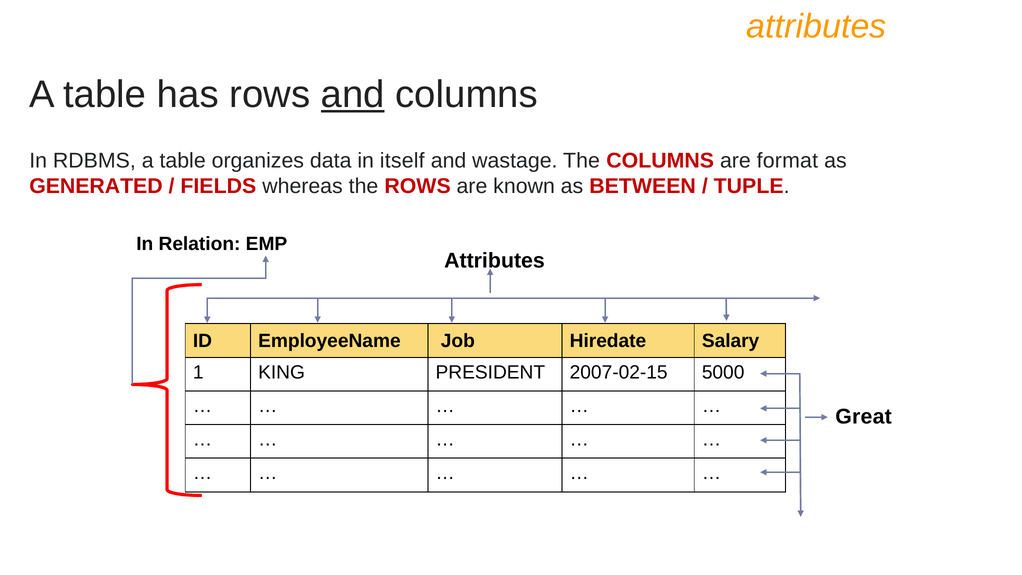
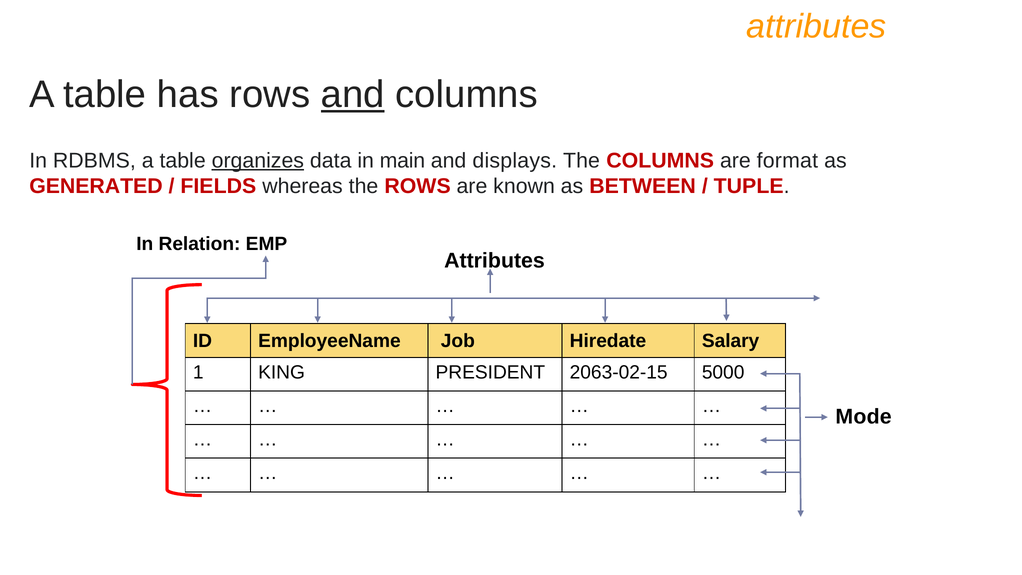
organizes underline: none -> present (258, 161)
itself: itself -> main (402, 161)
wastage: wastage -> displays (515, 161)
2007-02-15: 2007-02-15 -> 2063-02-15 (619, 372)
Great: Great -> Mode (864, 417)
